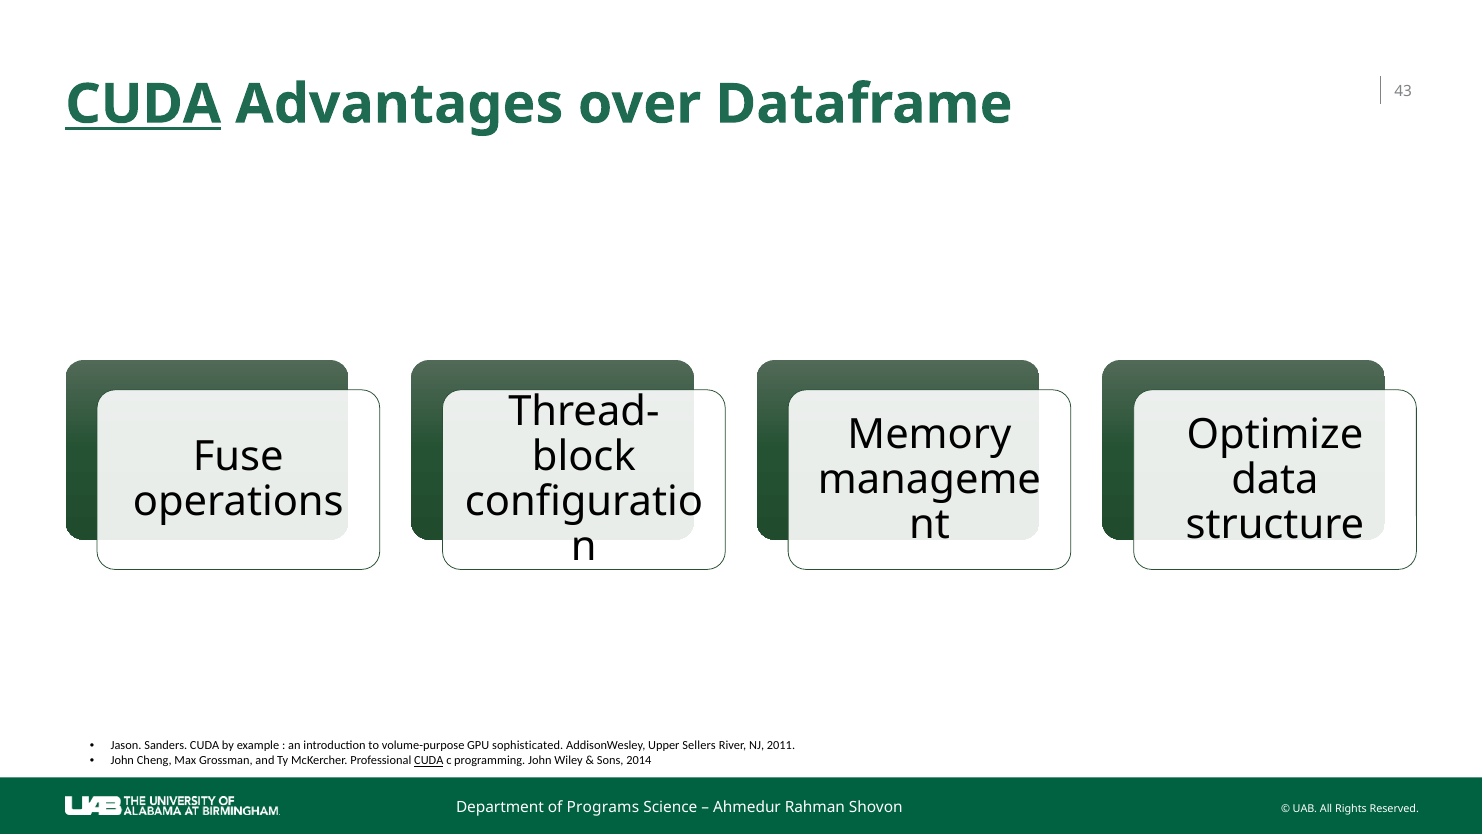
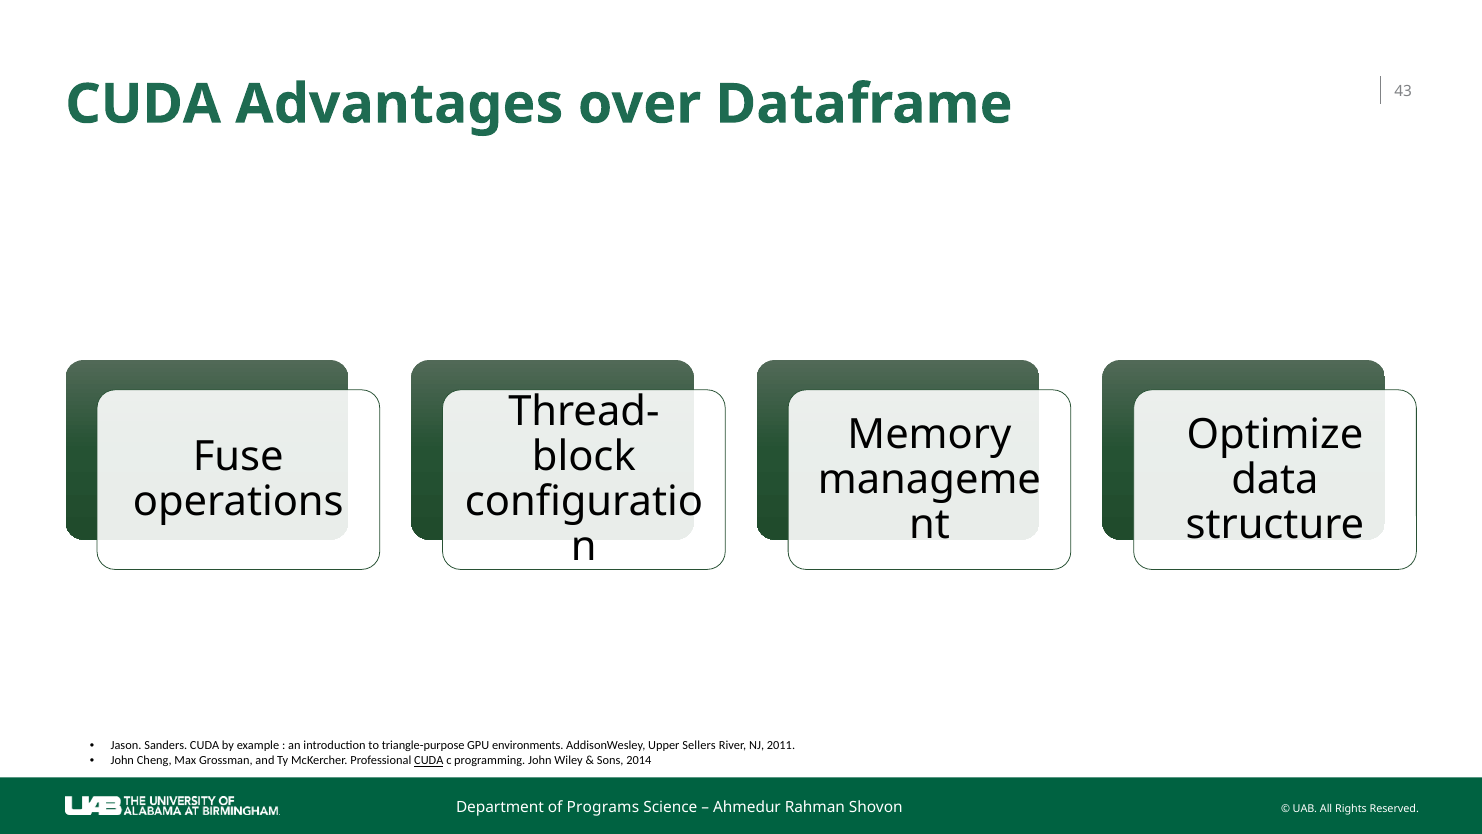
CUDA underline: present -> none (143, 104)
volume-purpose: volume-purpose -> triangle-purpose (423, 746)
sophisticated: sophisticated -> environments (528, 746)
